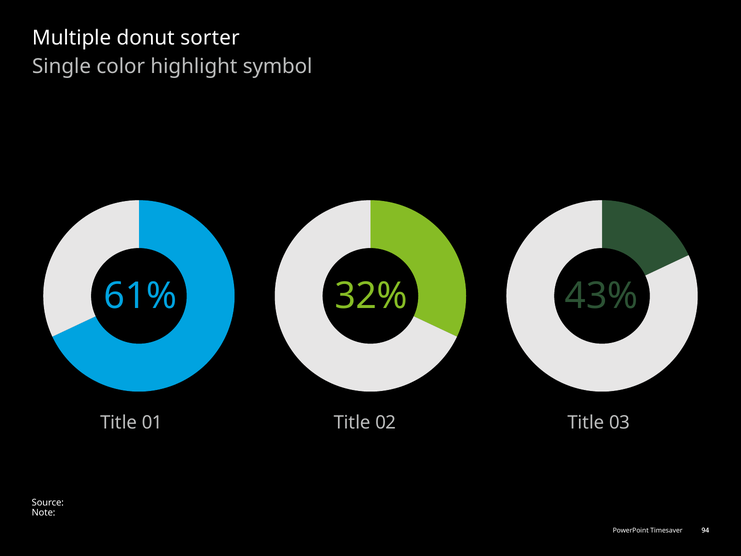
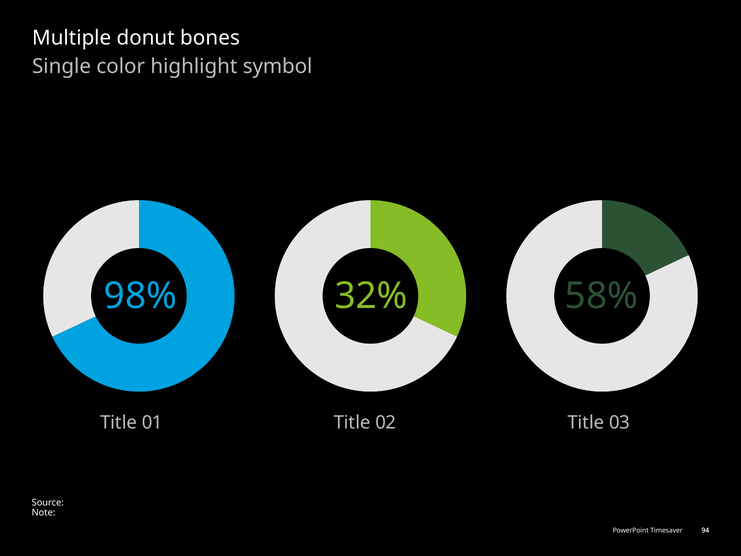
sorter: sorter -> bones (210, 38)
61%: 61% -> 98% (141, 296)
43%: 43% -> 58% (602, 296)
